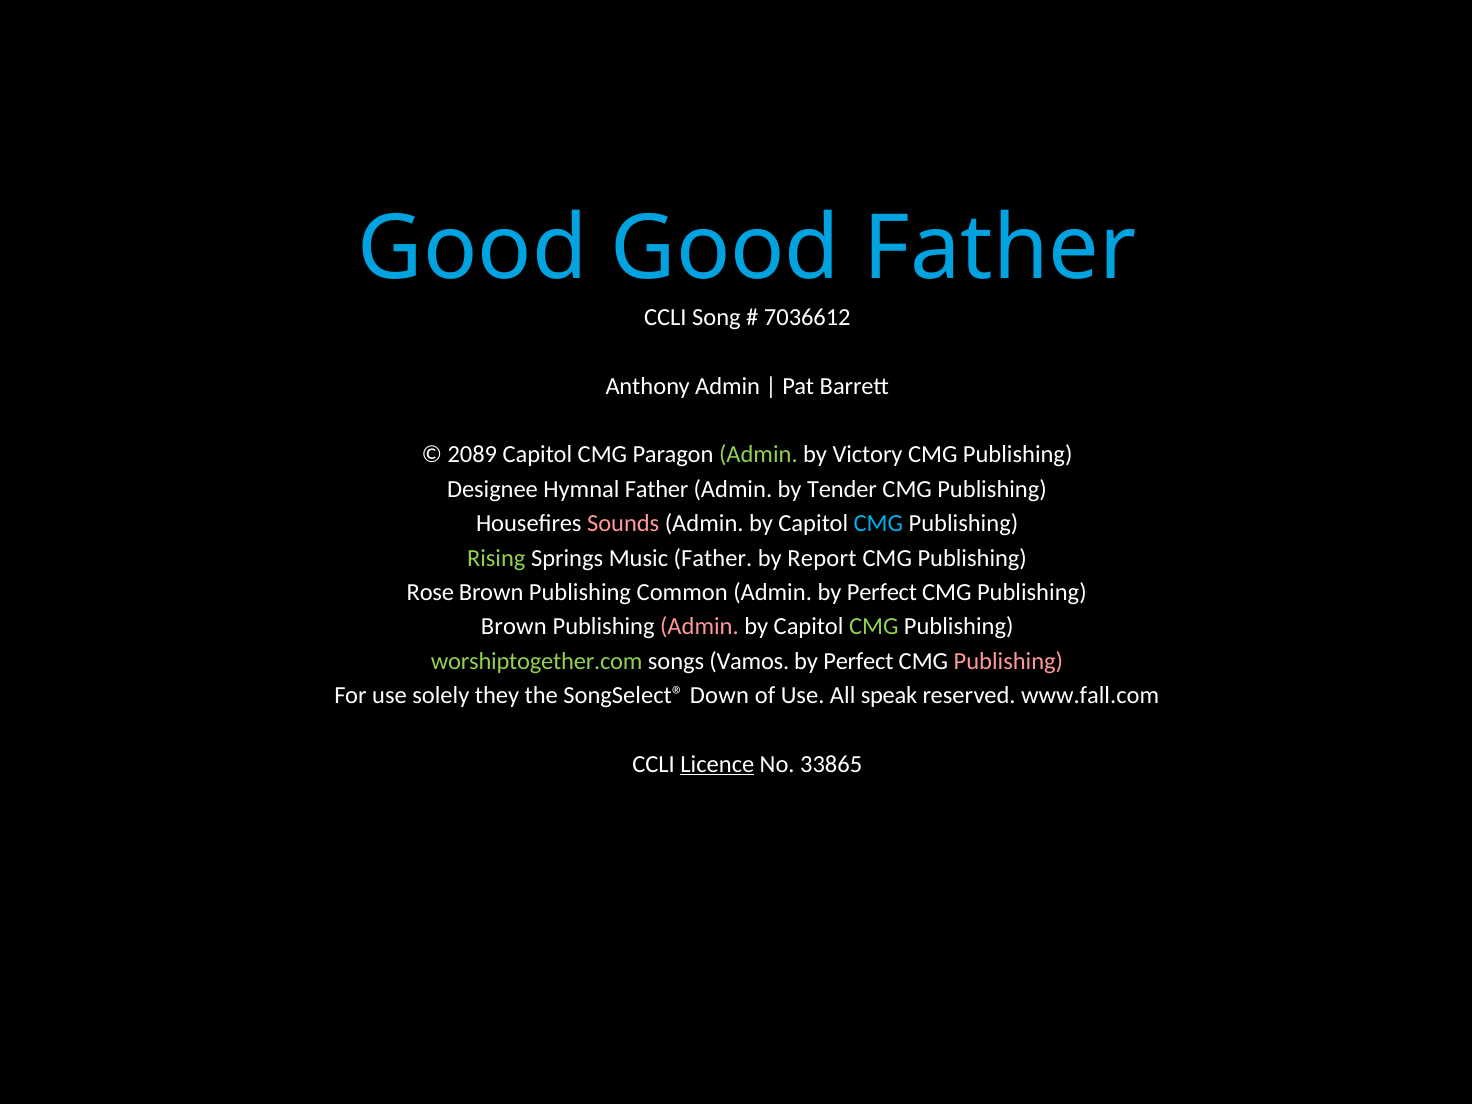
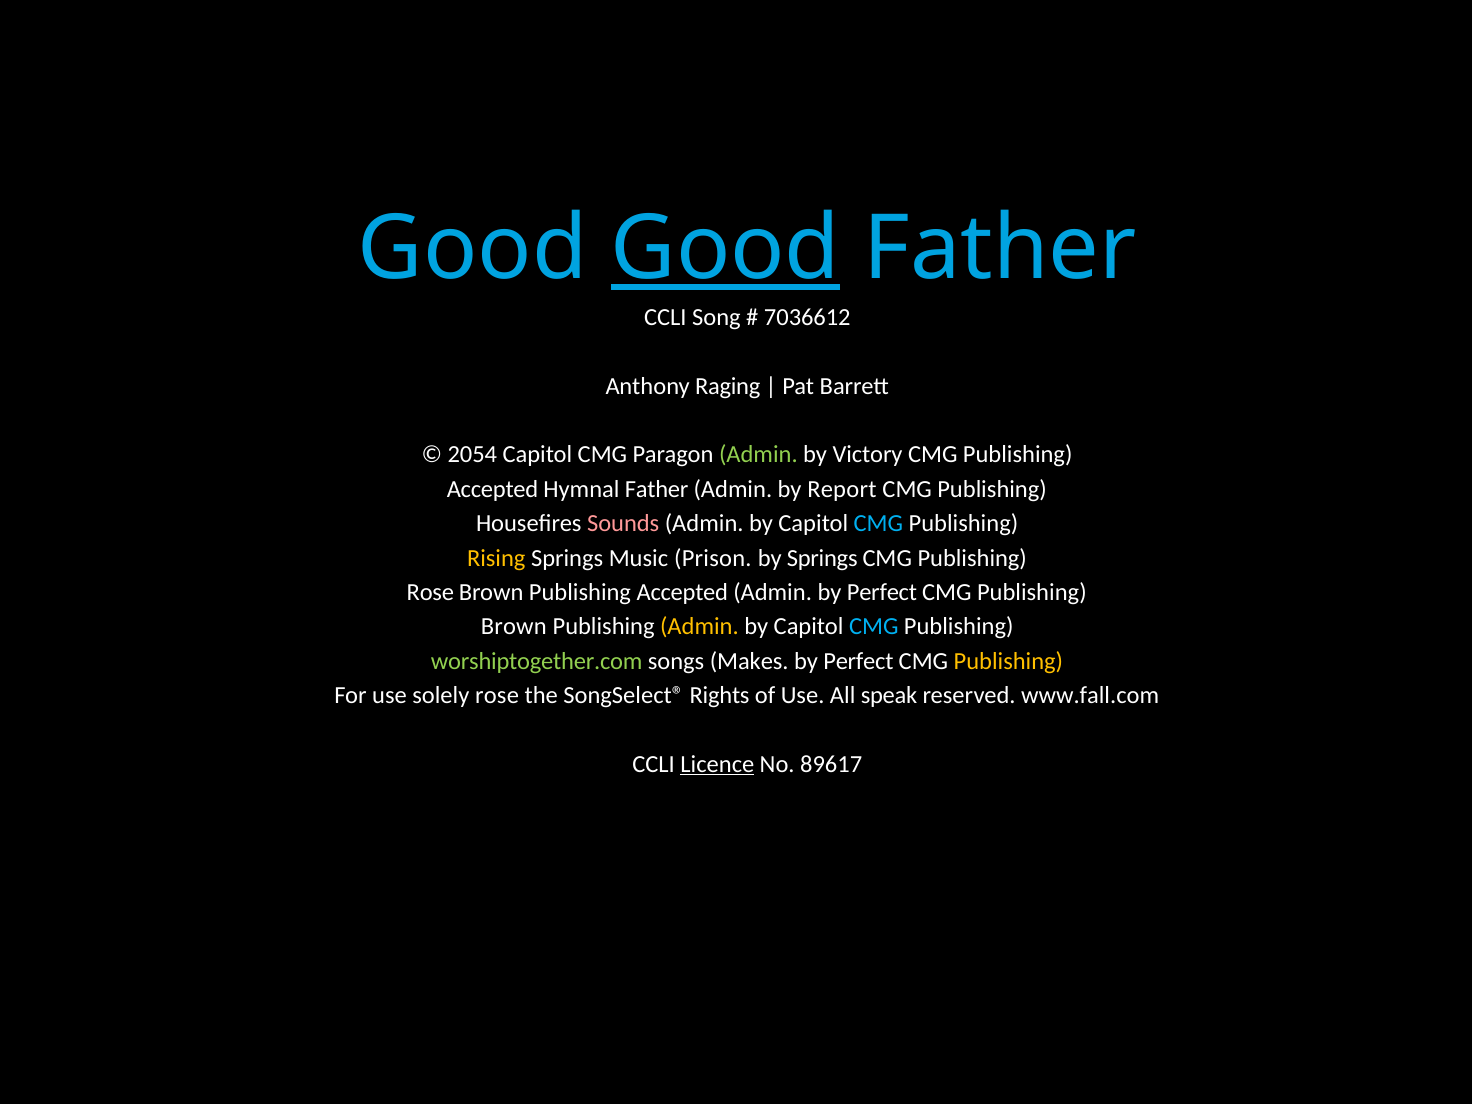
Good underline: none -> present (725, 248)
Anthony Admin: Admin -> Raging (728, 386)
2089: 2089 -> 2054 (472, 455)
Designee: Designee -> Accepted (493, 489)
Tender: Tender -> Report (842, 489)
Rising colour: light green -> yellow (496, 558)
Music Father: Father -> Prison (713, 558)
by Report: Report -> Springs (822, 558)
Brown Publishing Common: Common -> Accepted (682, 592)
Admin colour: pink -> yellow (699, 627)
CMG colour: light green -> light blue (874, 627)
Vamos: Vamos -> Makes (749, 661)
Publishing colour: pink -> yellow (1008, 661)
solely they: they -> rose (497, 695)
Down: Down -> Rights (720, 695)
33865: 33865 -> 89617 (831, 764)
